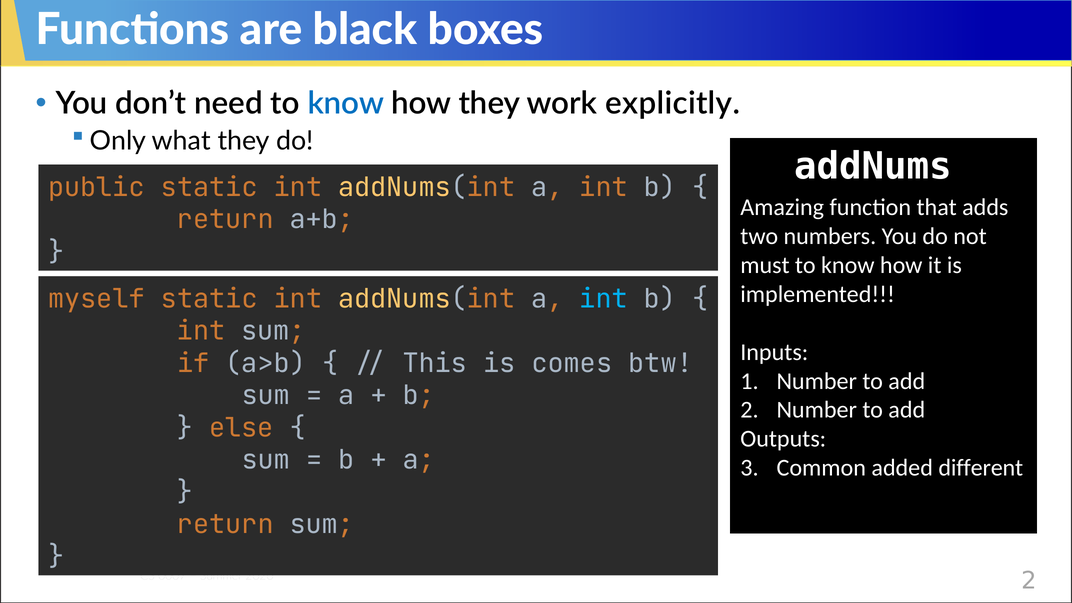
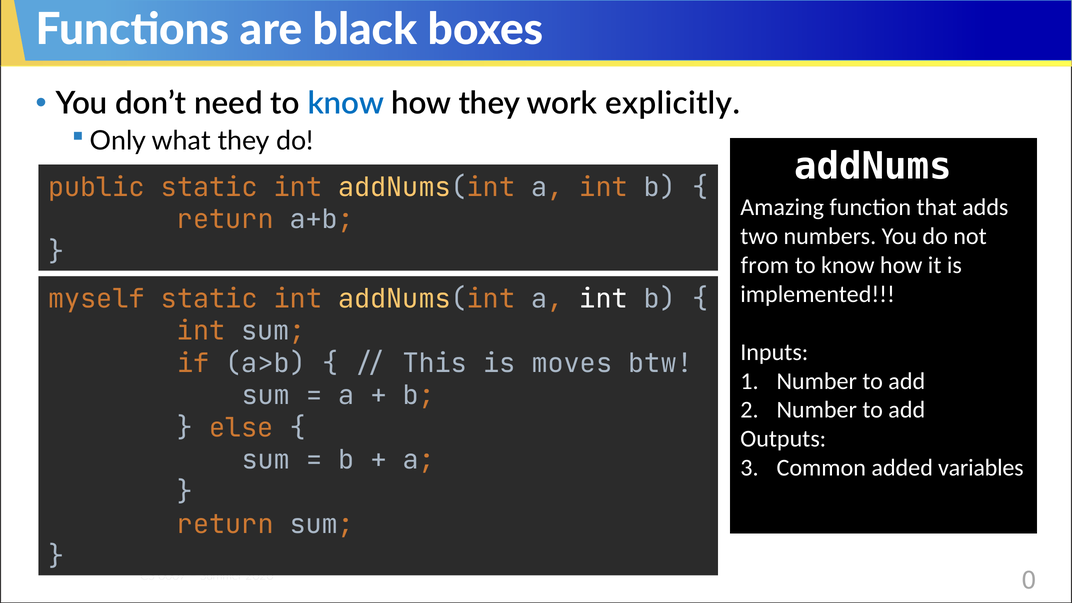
must: must -> from (765, 265)
int colour: light blue -> white (604, 299)
comes: comes -> moves (572, 363)
different: different -> variables (981, 468)
2: 2 -> 0 (1029, 581)
